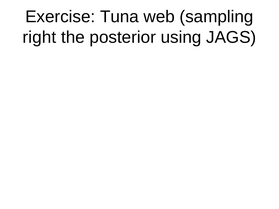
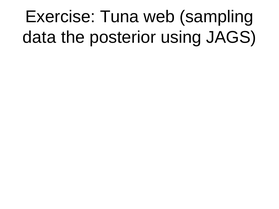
right: right -> data (39, 37)
